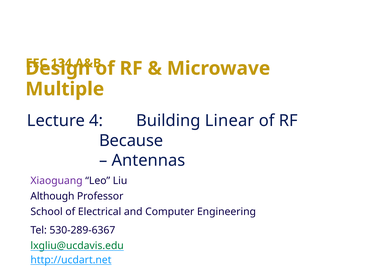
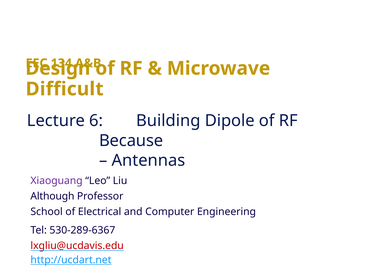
Multiple: Multiple -> Difficult (65, 89)
4: 4 -> 6 (96, 121)
Linear: Linear -> Dipole (230, 121)
lxgliu@ucdavis.edu colour: green -> red (77, 246)
